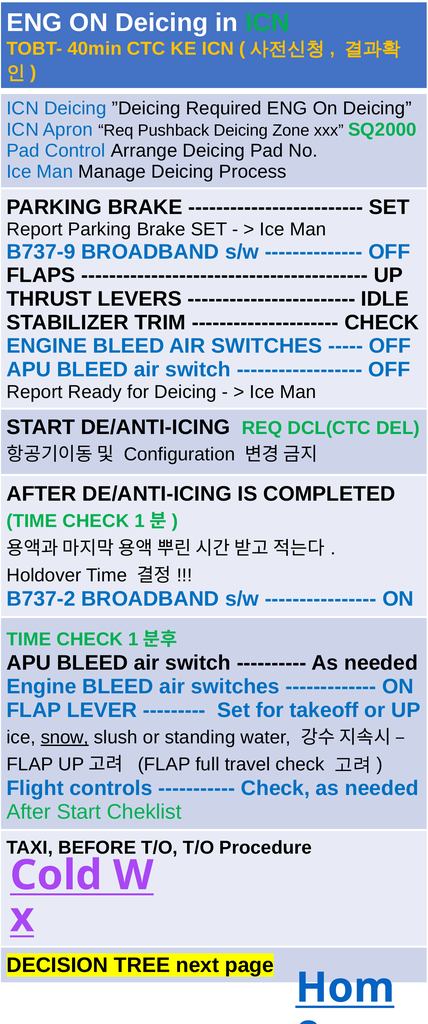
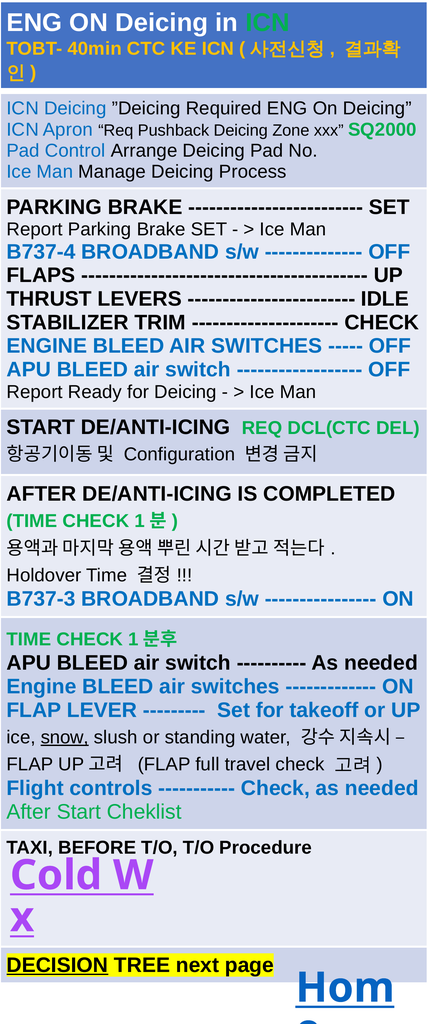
B737-9: B737-9 -> B737-4 (41, 252)
B737-2: B737-2 -> B737-3 (41, 599)
DECISION underline: none -> present (57, 965)
